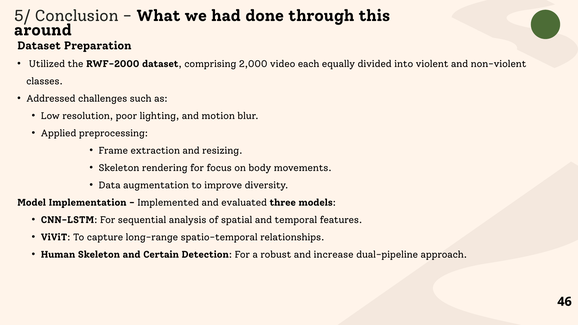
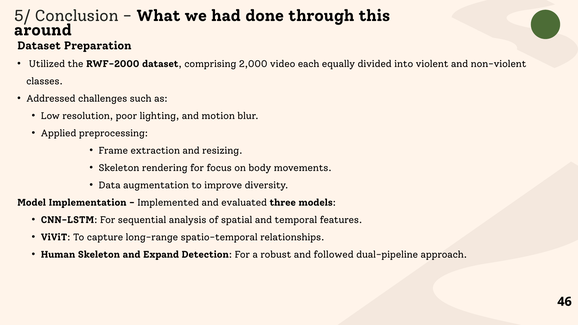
Certain: Certain -> Expand (161, 255)
increase: increase -> followed (334, 255)
